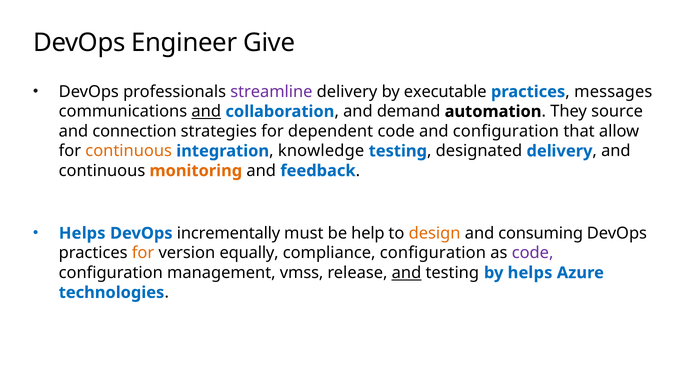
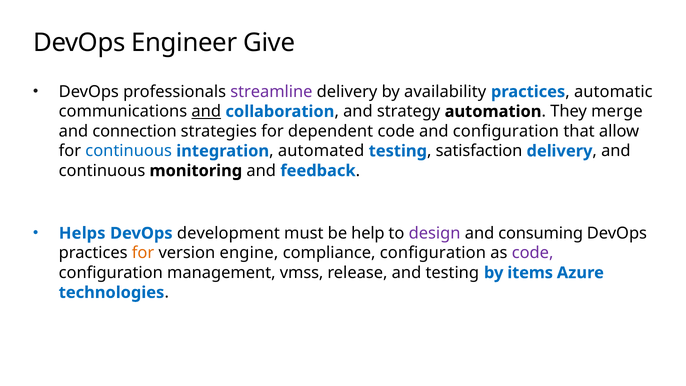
executable: executable -> availability (445, 92)
messages: messages -> automatic (613, 92)
demand: demand -> strategy (409, 111)
source: source -> merge (617, 111)
continuous colour: orange -> blue (129, 151)
knowledge: knowledge -> automated (321, 151)
designated: designated -> satisfaction (479, 151)
monitoring colour: orange -> black (196, 171)
incrementally: incrementally -> development (228, 233)
design colour: orange -> purple (435, 233)
equally: equally -> engine (249, 253)
and underline: present -> none (407, 273)
by helps: helps -> items (530, 273)
